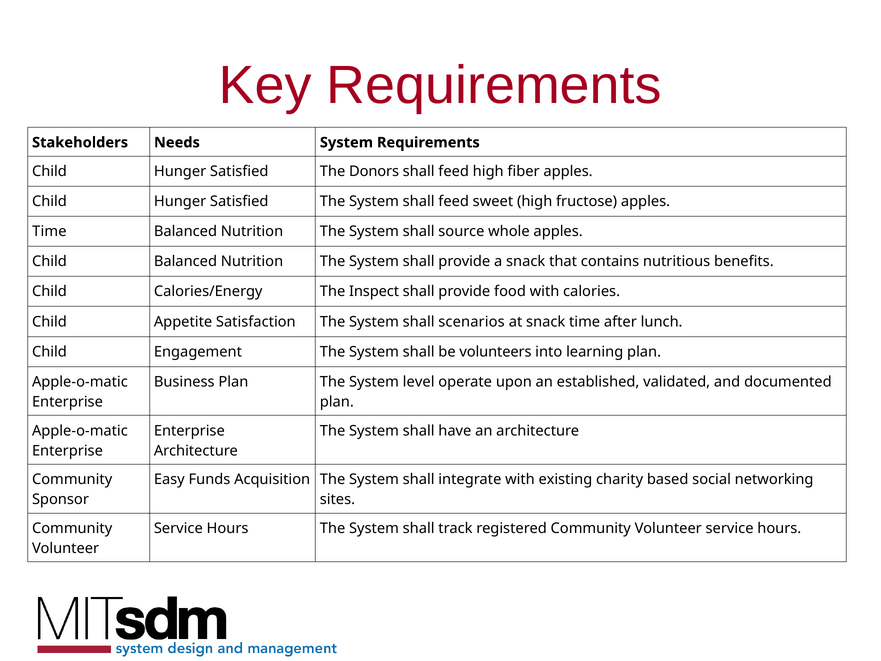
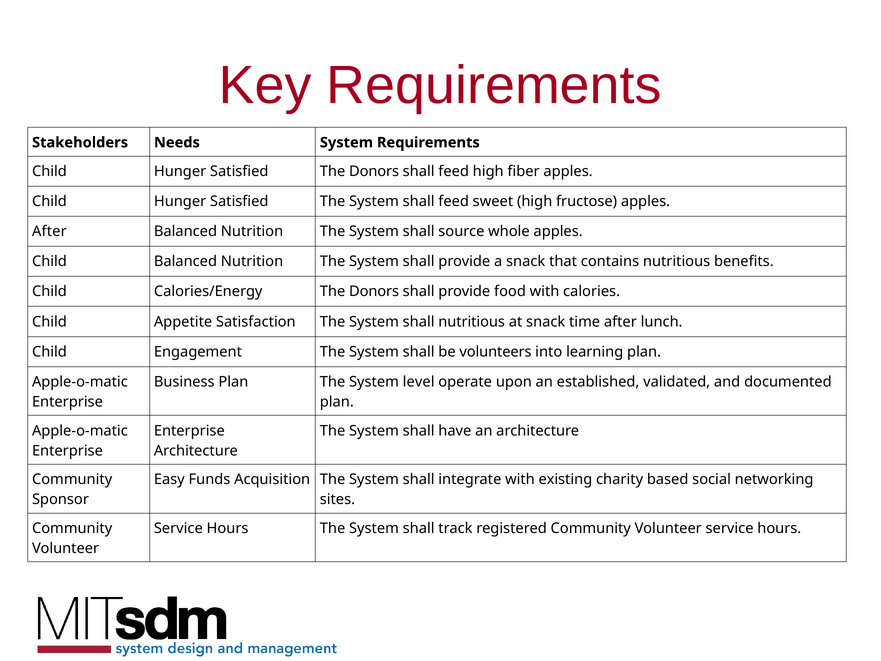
Time: Time -> After (49, 231)
Calories/Energy The Inspect: Inspect -> Donors (374, 292)
shall scenarios: scenarios -> nutritious (472, 322)
